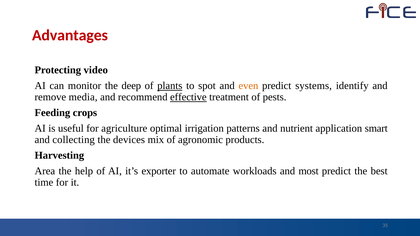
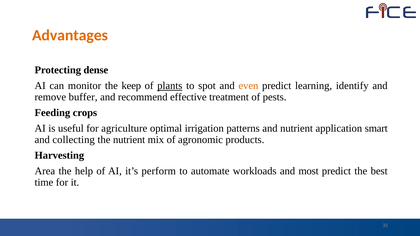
Advantages colour: red -> orange (70, 35)
video: video -> dense (96, 70)
deep: deep -> keep (131, 86)
systems: systems -> learning (314, 86)
media: media -> buffer (83, 97)
effective underline: present -> none (188, 97)
the devices: devices -> nutrient (129, 140)
exporter: exporter -> perform (159, 171)
